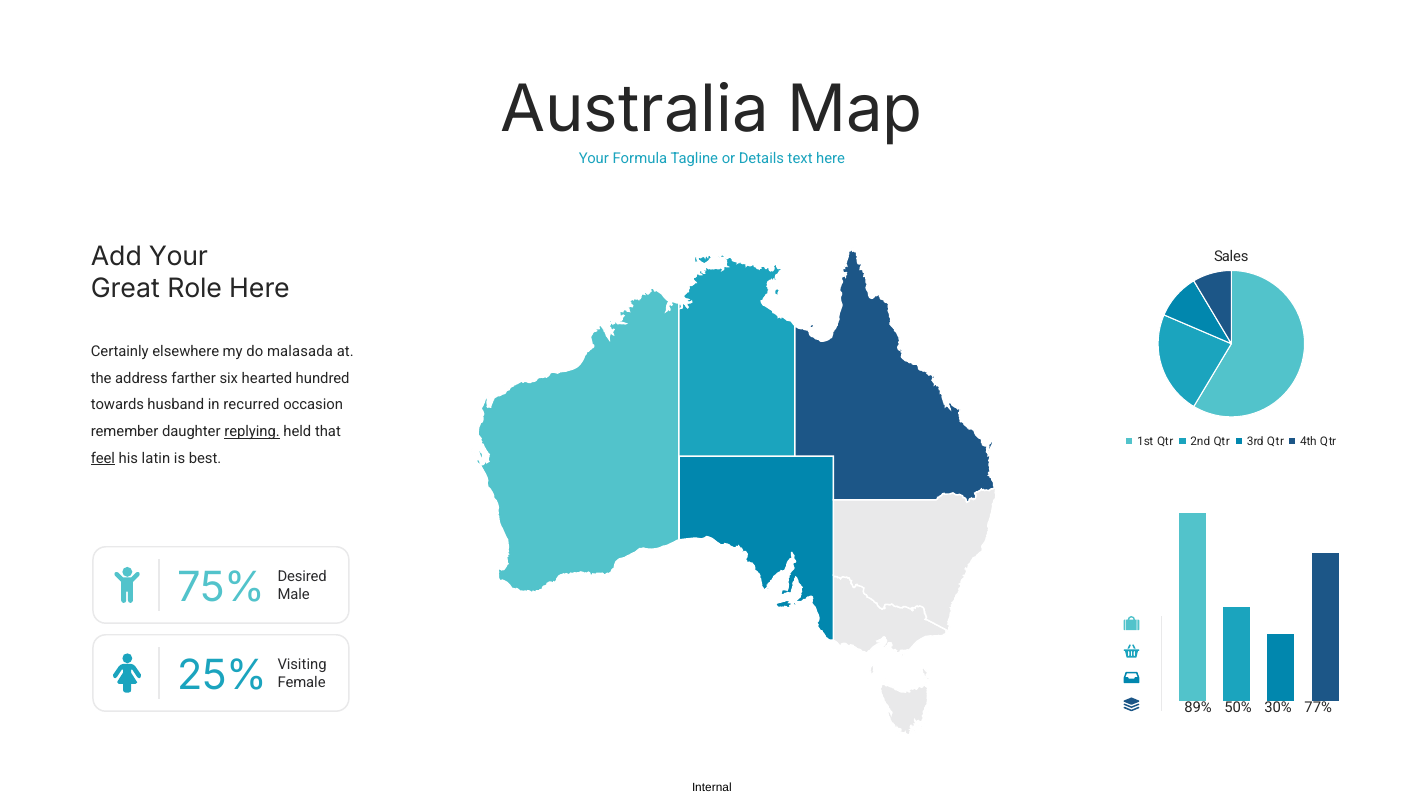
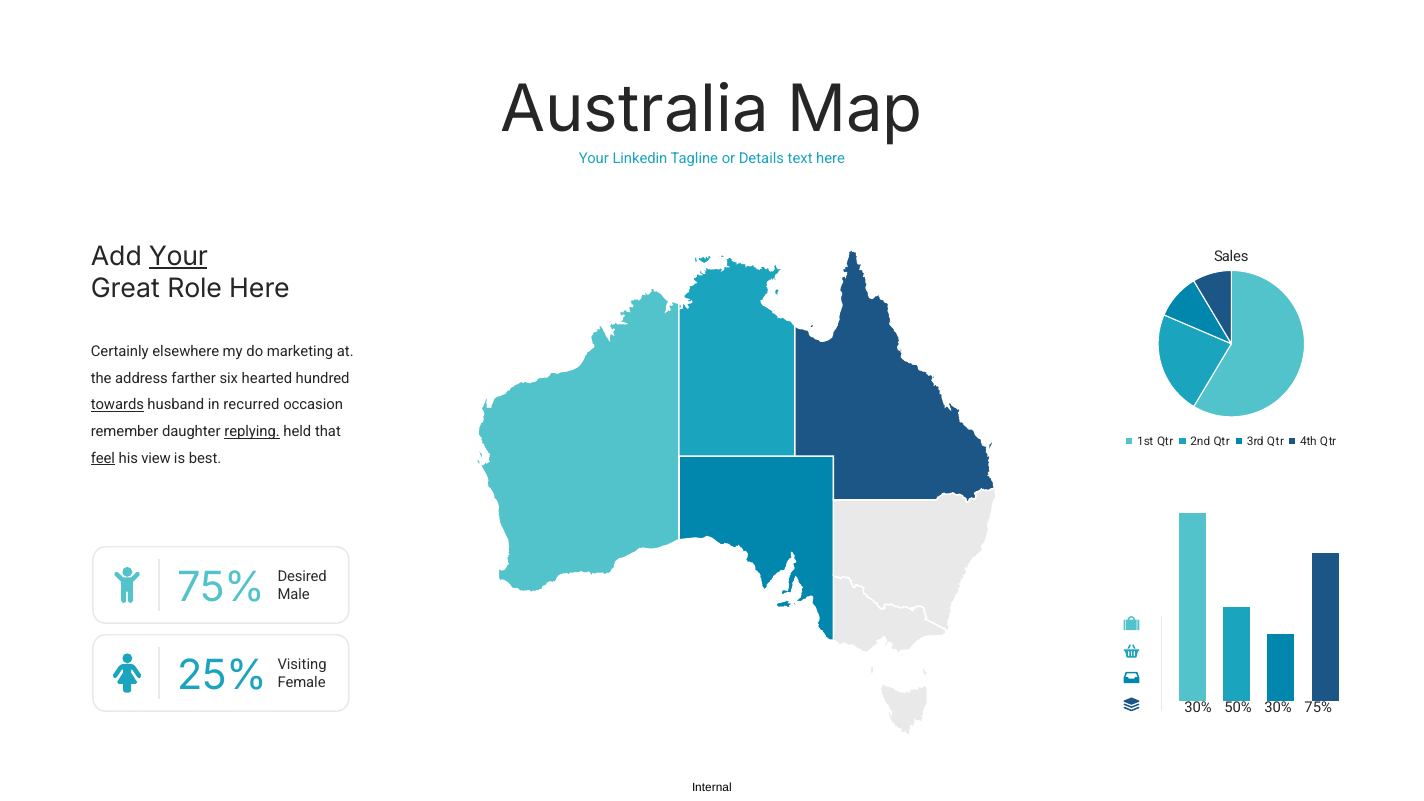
Formula: Formula -> Linkedin (640, 158)
Your underline: none -> present (178, 257)
malasada: malasada -> marketing (300, 351)
towards underline: none -> present (117, 405)
latin: latin -> view (156, 458)
89%: 89% -> 30% (1198, 707)
30% 77%: 77% -> 75% (1318, 707)
